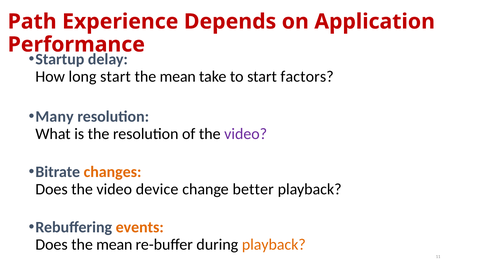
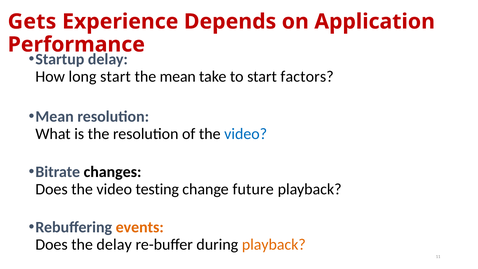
Path: Path -> Gets (32, 22)
Many: Many -> Mean (55, 116)
video colour: purple -> blue (246, 134)
changes colour: orange -> black (113, 172)
device: device -> testing (157, 189)
better: better -> future (253, 189)
Does the mean: mean -> delay (114, 244)
